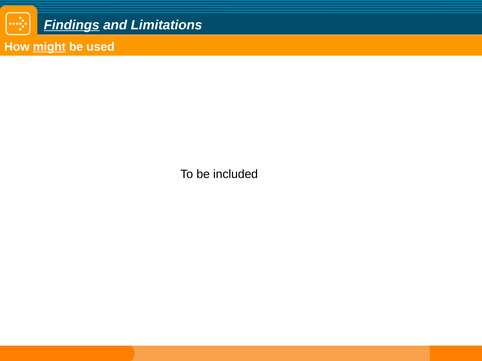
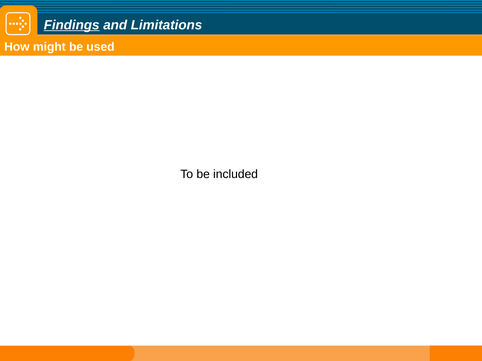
might underline: present -> none (49, 47)
